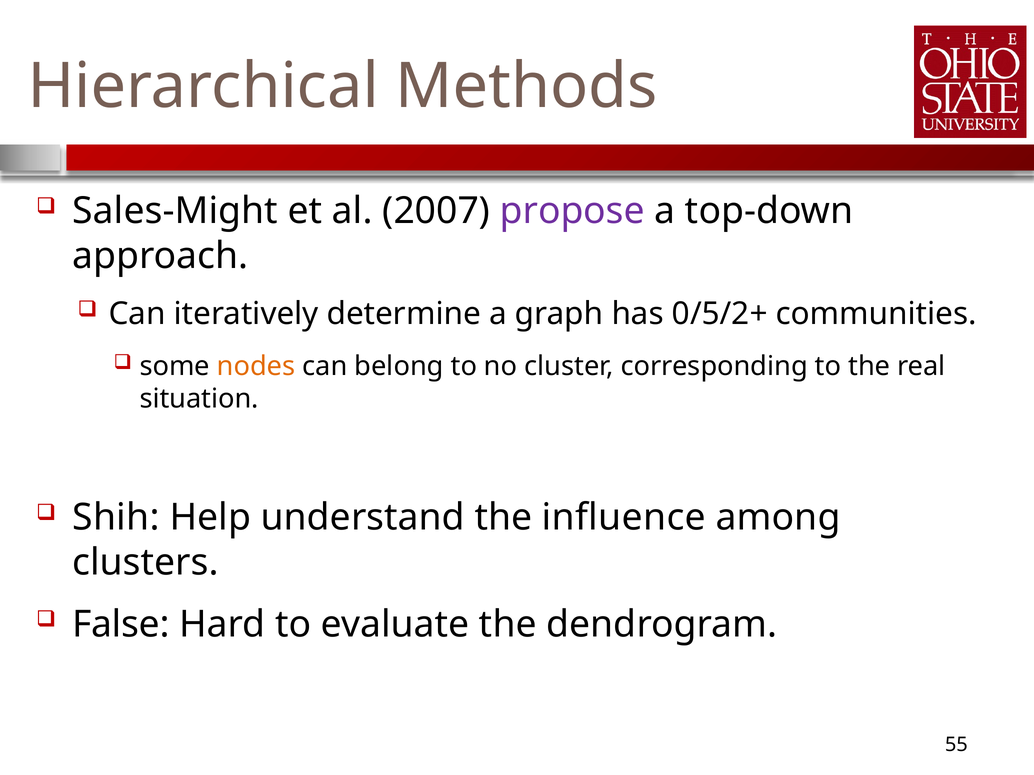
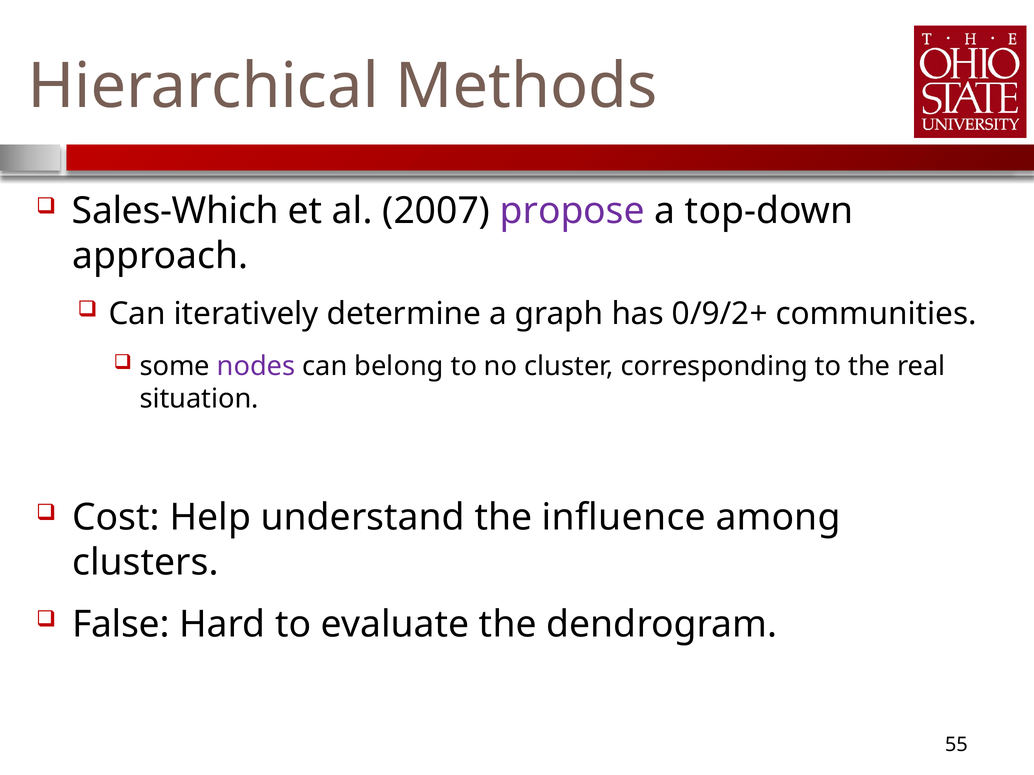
Sales-Might: Sales-Might -> Sales-Which (175, 211)
0/5/2+: 0/5/2+ -> 0/9/2+ (720, 314)
nodes colour: orange -> purple (256, 366)
Shih: Shih -> Cost (116, 518)
